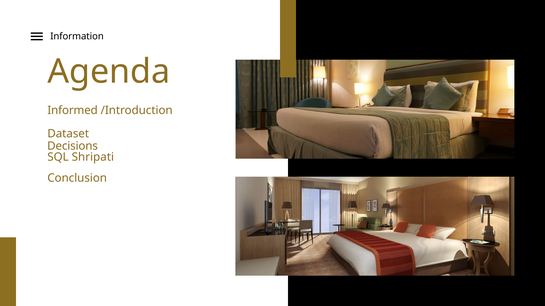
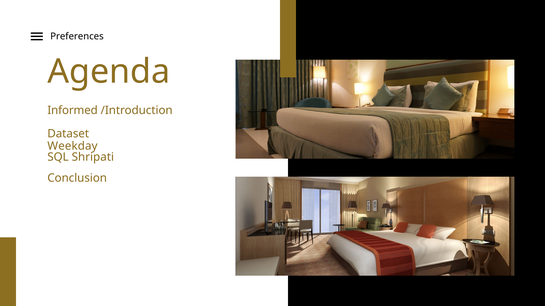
Information: Information -> Preferences (77, 36)
Decisions: Decisions -> Weekday (72, 146)
